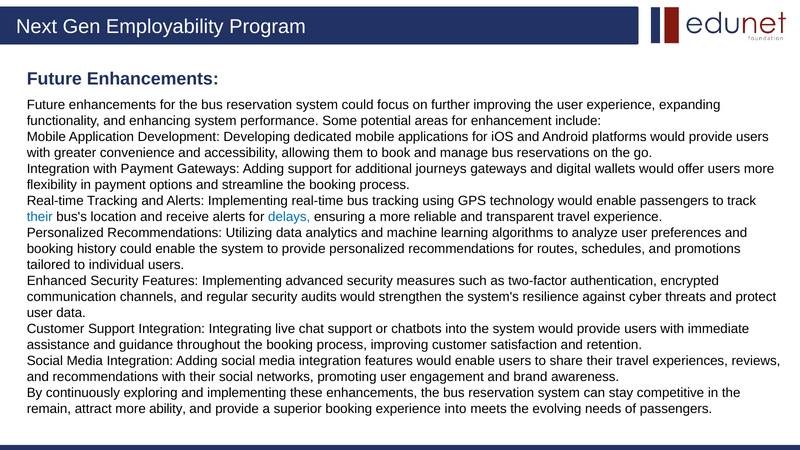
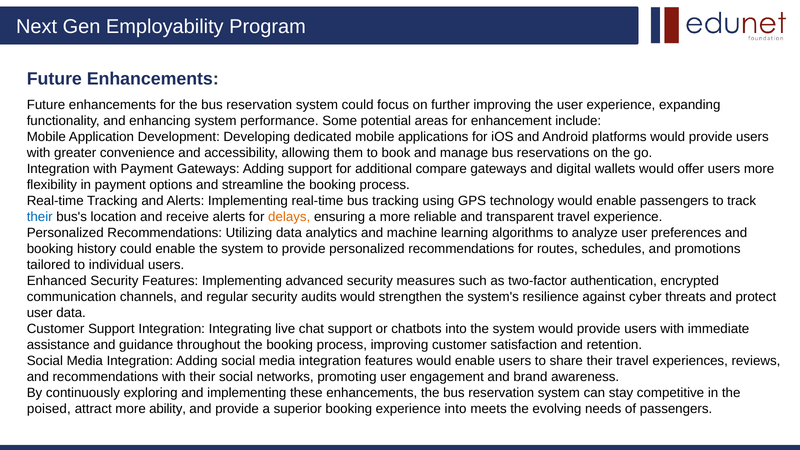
journeys: journeys -> compare (441, 169)
delays colour: blue -> orange (289, 217)
remain: remain -> poised (49, 409)
